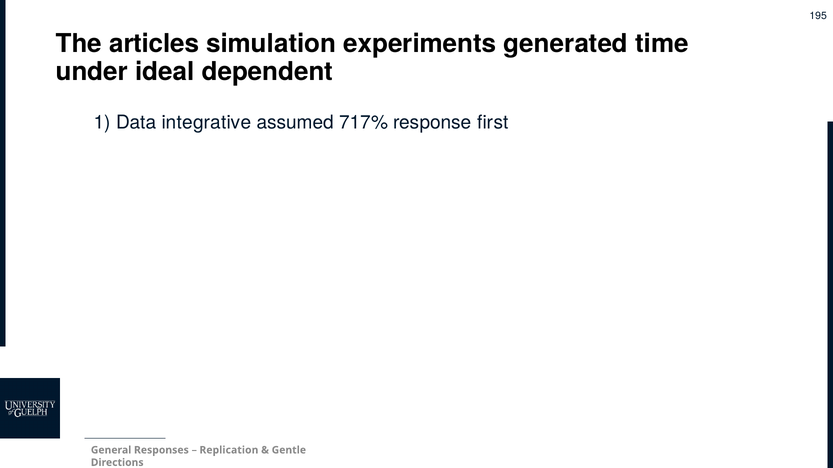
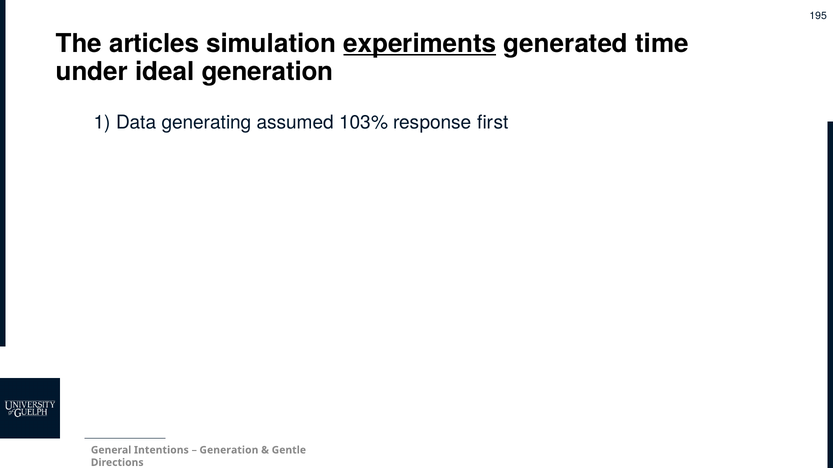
experiments underline: none -> present (420, 44)
ideal dependent: dependent -> generation (267, 72)
integrative: integrative -> generating (207, 123)
717%: 717% -> 103% (364, 123)
Responses: Responses -> Intentions (161, 451)
Replication: Replication -> Generation (229, 451)
